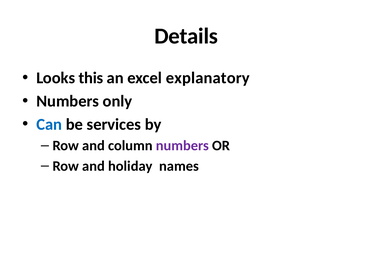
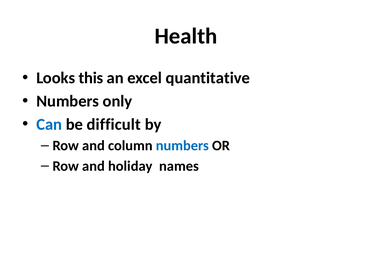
Details: Details -> Health (186, 36)
explanatory: explanatory -> quantitative (208, 78)
services: services -> difficult (114, 124)
numbers colour: purple -> blue (182, 146)
